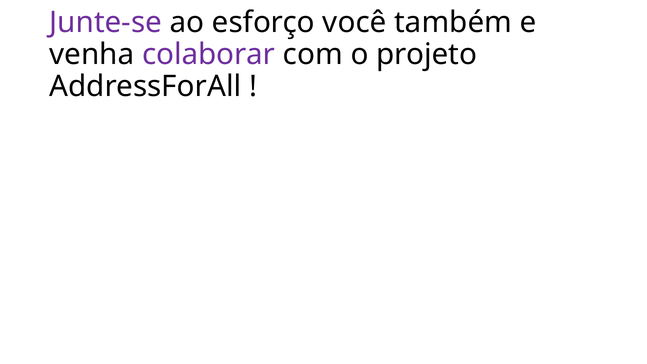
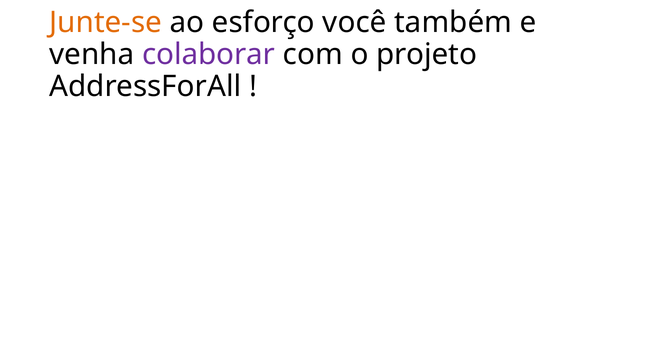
Junte-se colour: purple -> orange (106, 22)
